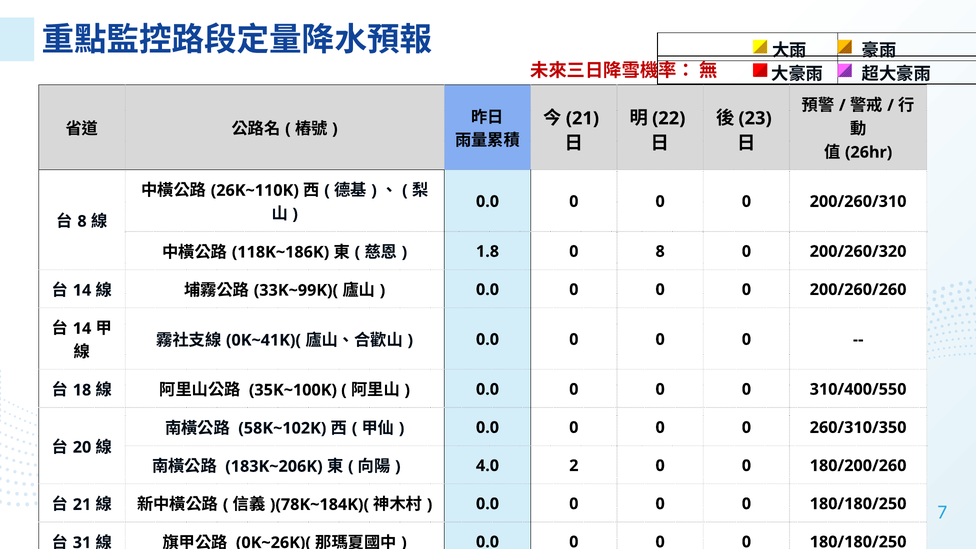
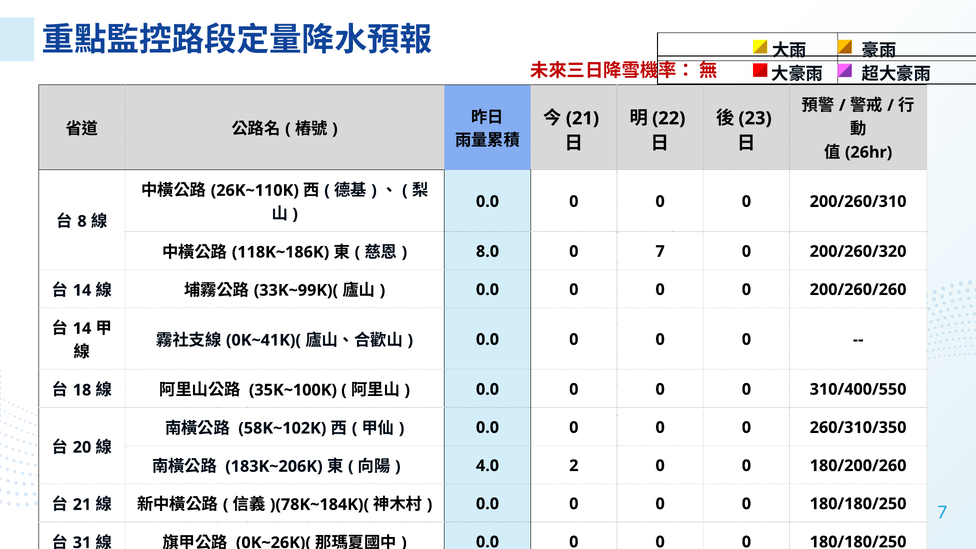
1.8: 1.8 -> 8.0 (488, 251)
0 8: 8 -> 7 (660, 251)
